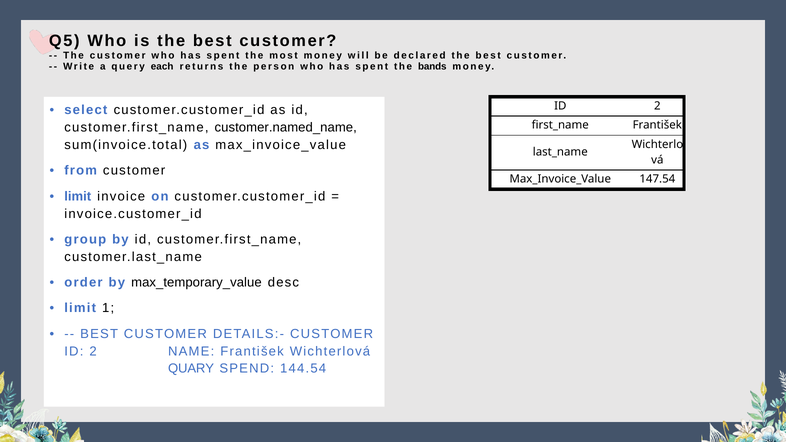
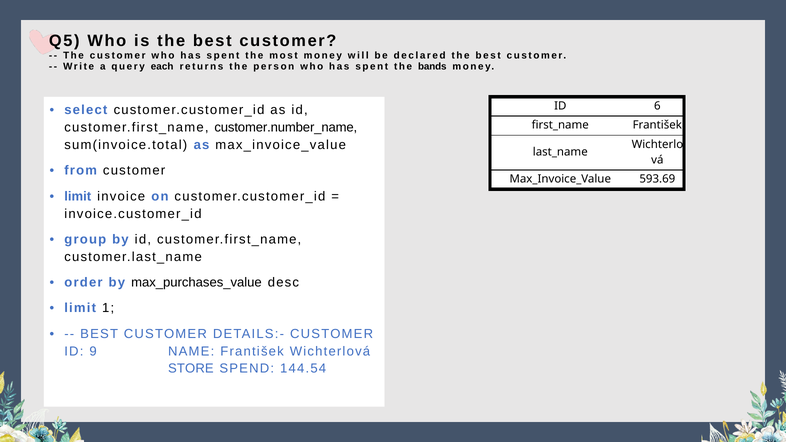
2: 2 -> 6 (657, 106)
customer.named_name: customer.named_name -> customer.number_name (286, 128)
147.54: 147.54 -> 593.69 (657, 179)
max_temporary_value: max_temporary_value -> max_purchases_value (196, 283)
2: 2 -> 9 (93, 351)
QUARY: QUARY -> STORE (191, 369)
